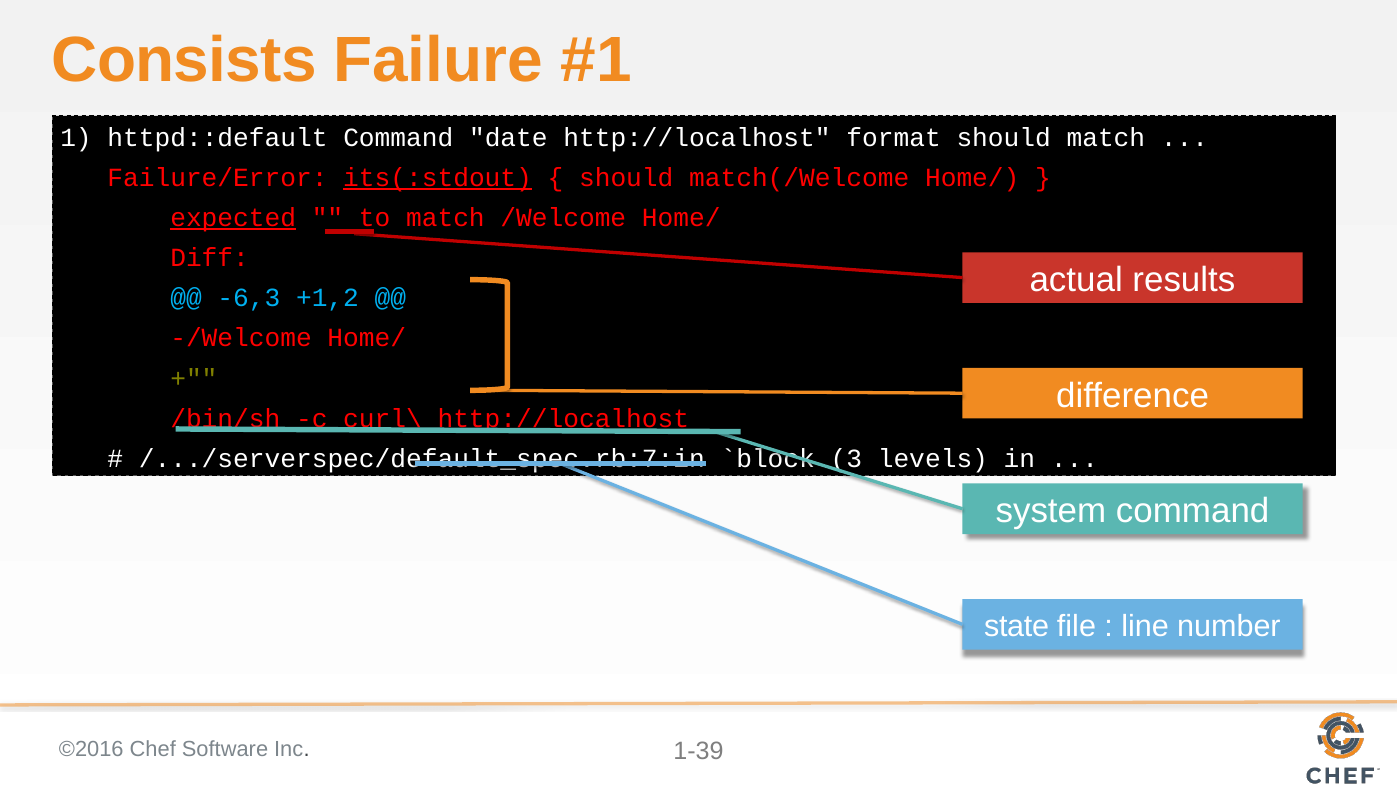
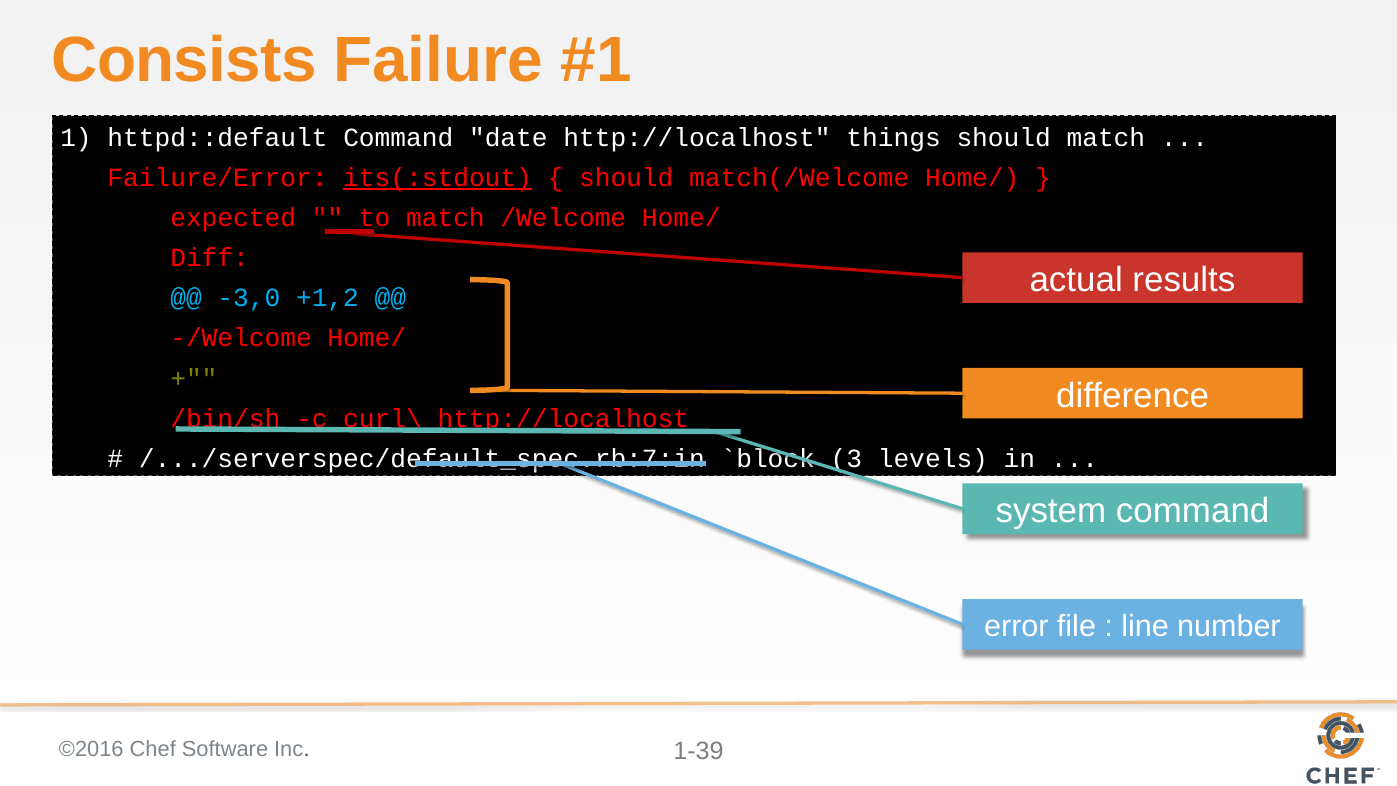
format: format -> things (894, 137)
expected underline: present -> none (233, 218)
-6,3: -6,3 -> -3,0 (249, 298)
state: state -> error (1016, 626)
